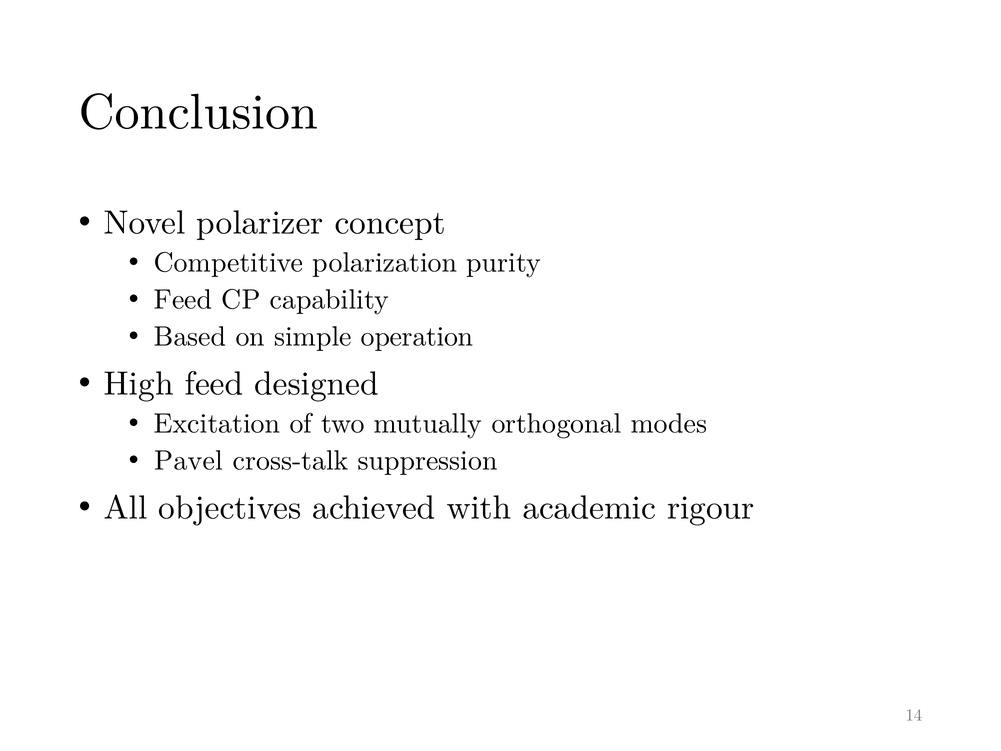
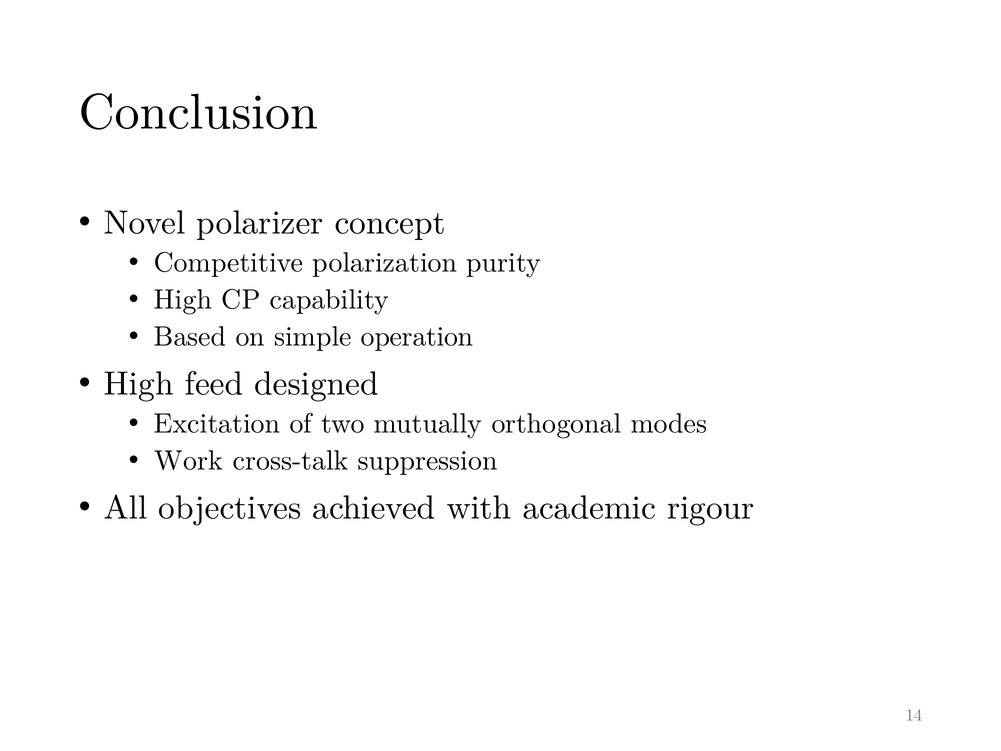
Feed: Feed -> High (183, 300)
Pavel: Pavel -> Work (189, 460)
